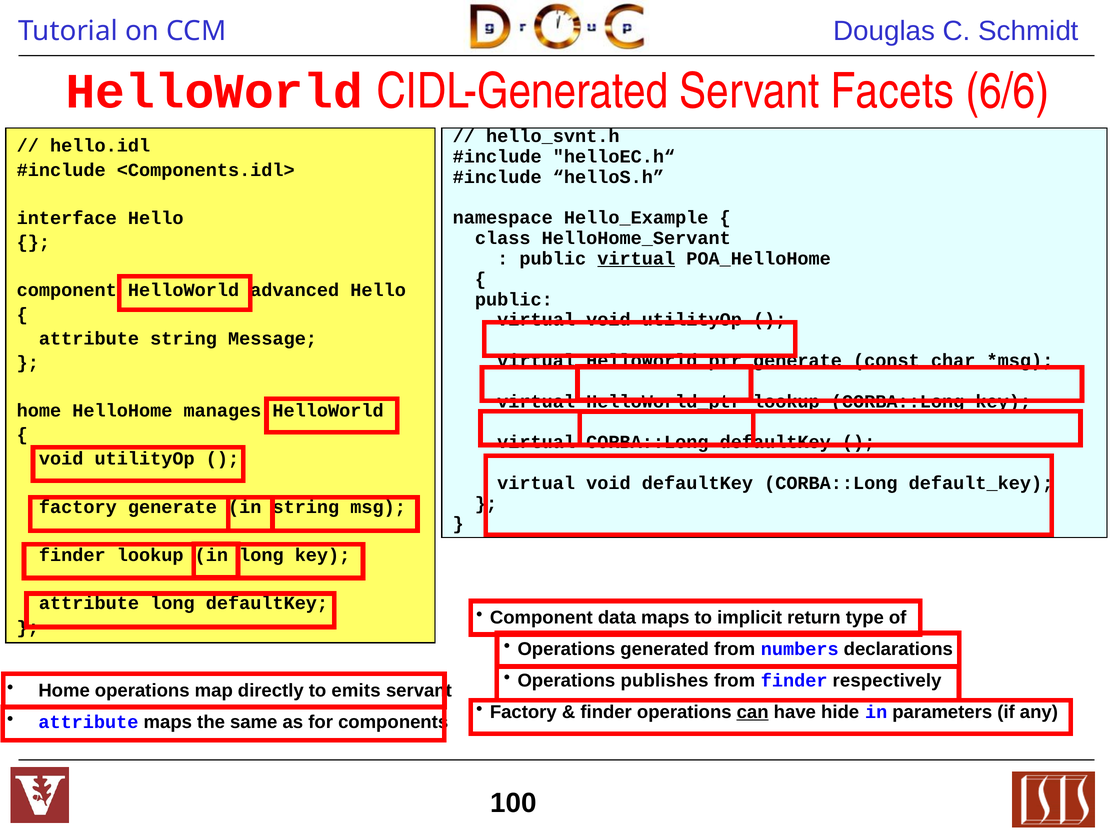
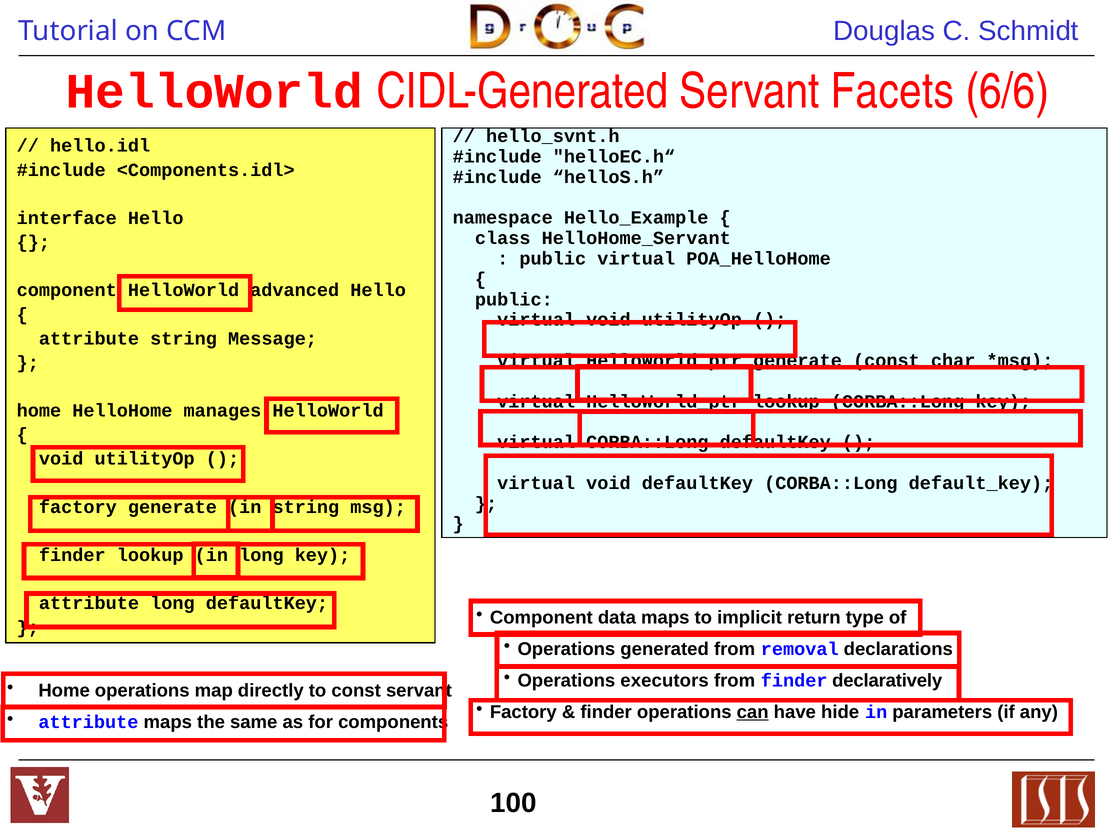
virtual underline: present -> none (636, 259)
numbers: numbers -> removal (800, 650)
publishes: publishes -> executors (665, 681)
respectively: respectively -> declaratively (887, 681)
to emits: emits -> const (356, 691)
